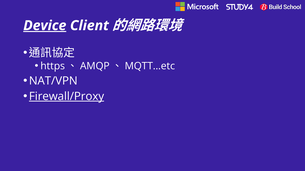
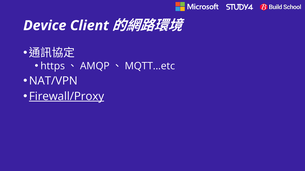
Device underline: present -> none (45, 26)
